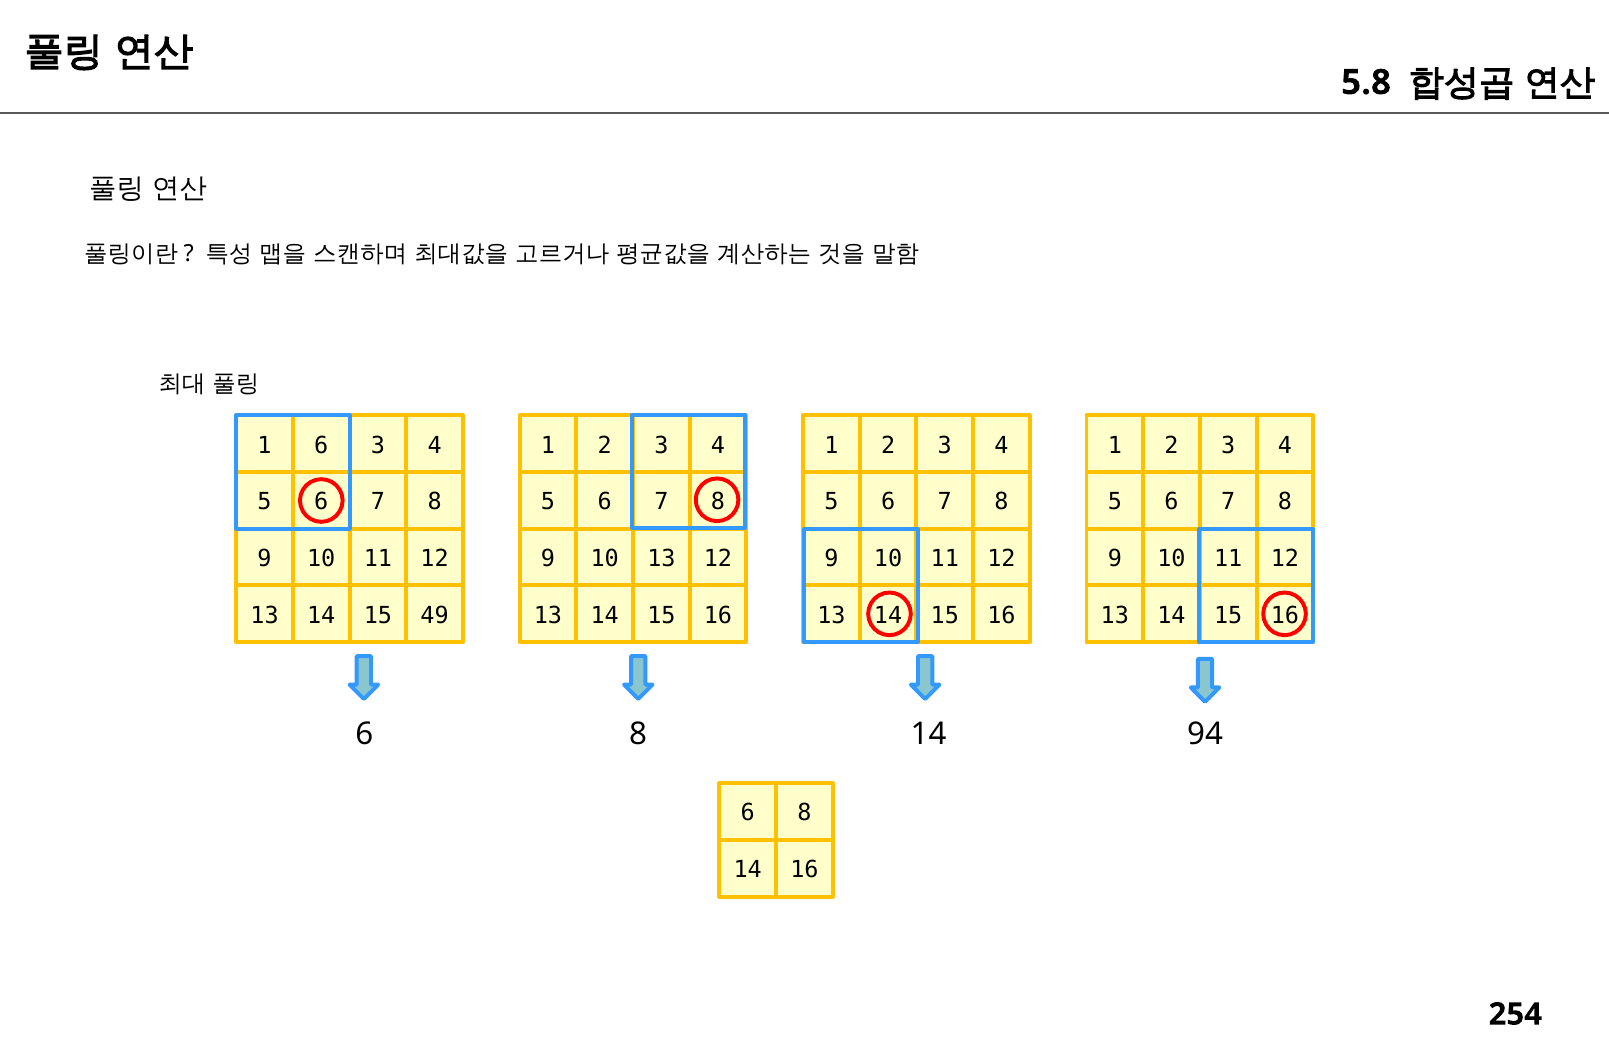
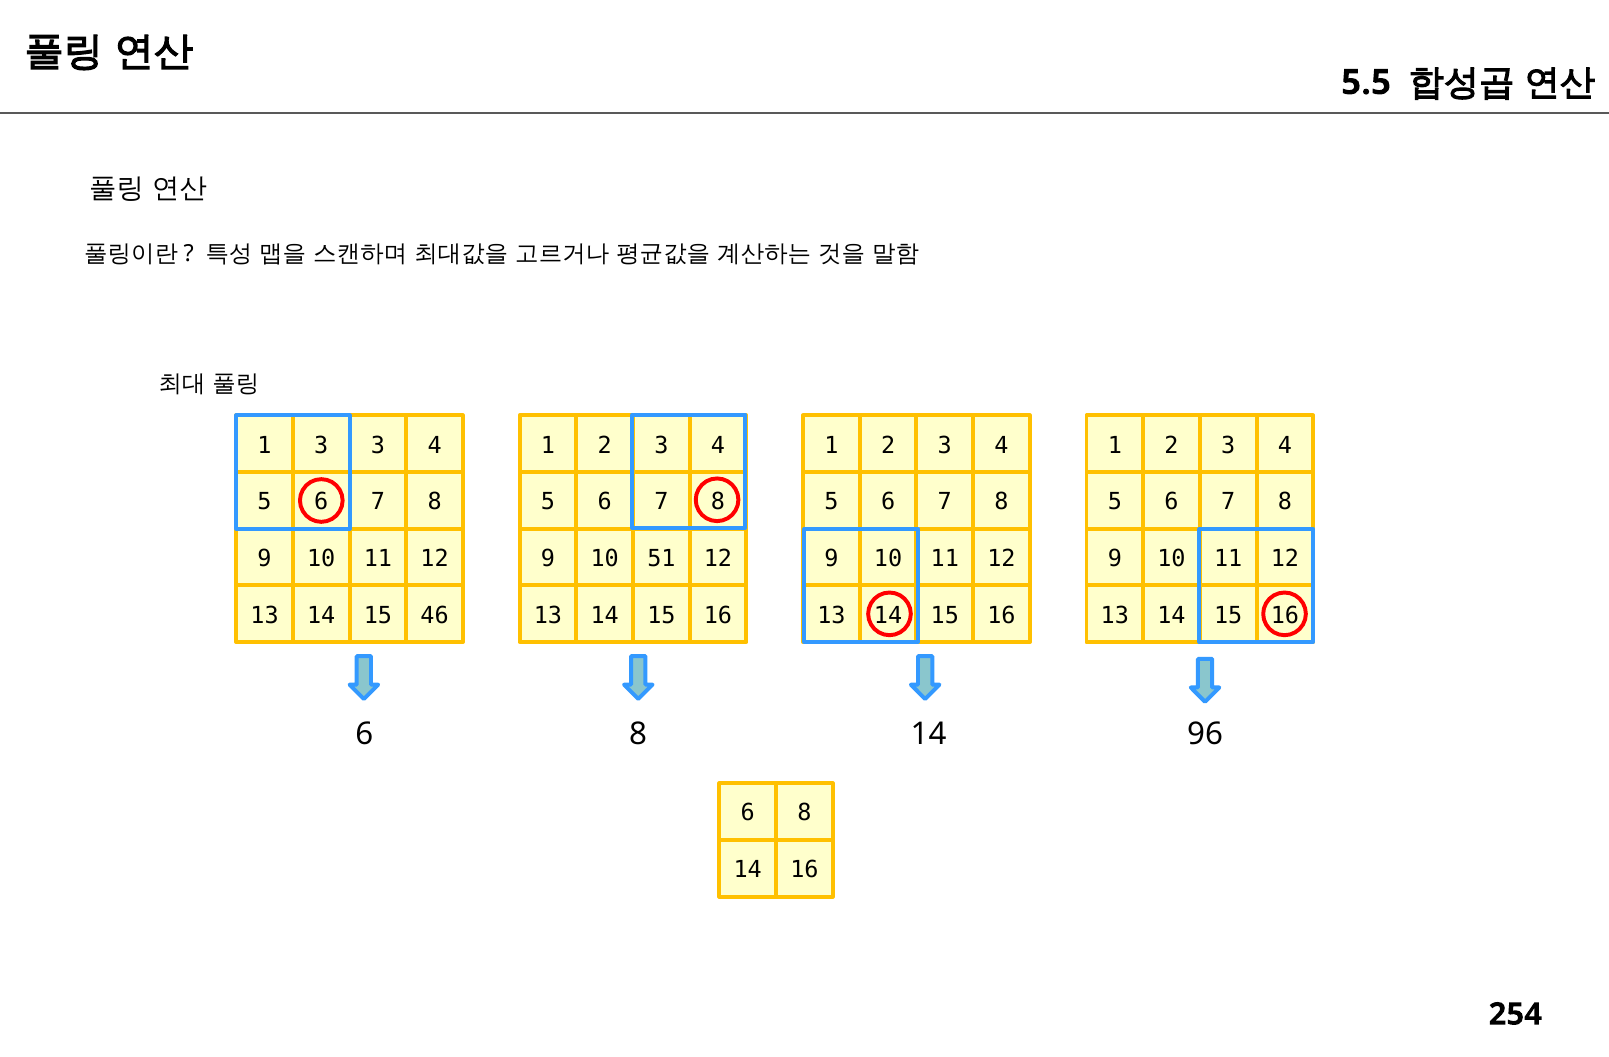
5.8: 5.8 -> 5.5 (1366, 82)
1 6: 6 -> 3 (321, 445)
10 13: 13 -> 51 (661, 559)
49: 49 -> 46 (435, 615)
94: 94 -> 96 (1205, 734)
